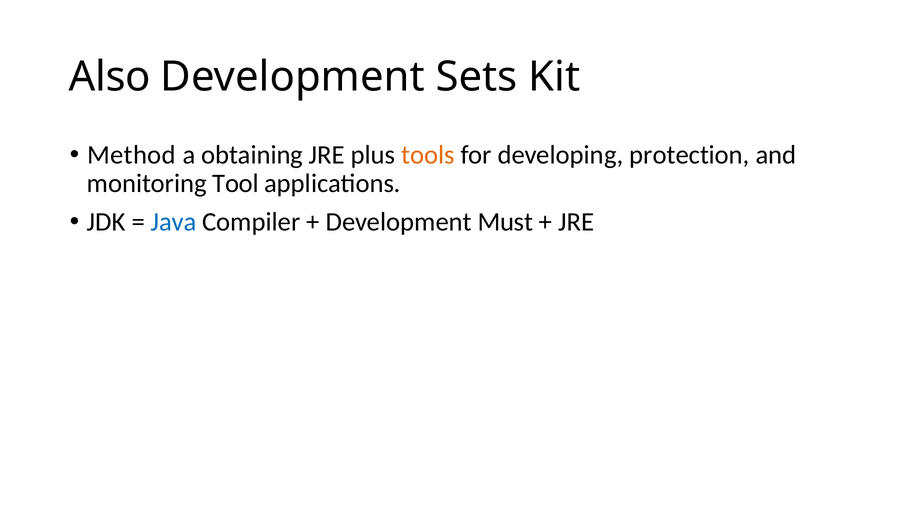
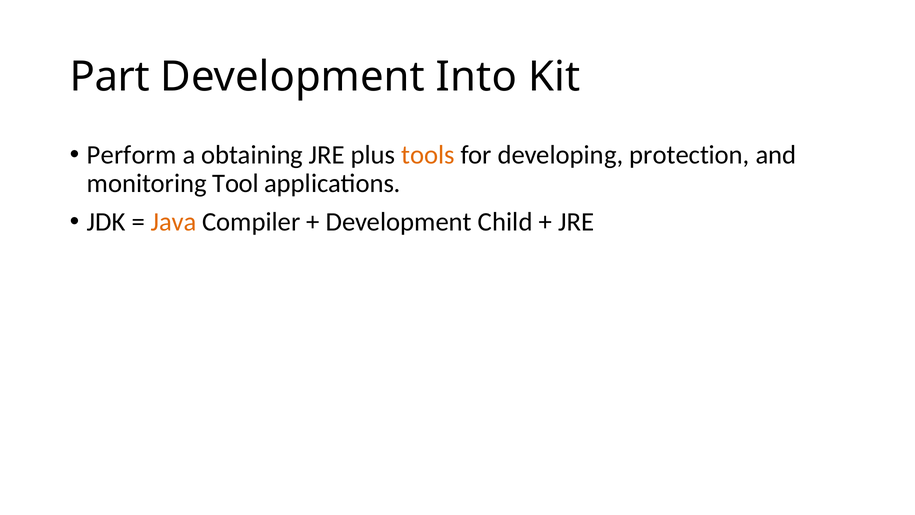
Also: Also -> Part (110, 77)
Sets: Sets -> Into (476, 77)
Method: Method -> Perform (132, 155)
Java colour: blue -> orange (174, 222)
Must: Must -> Child (505, 222)
